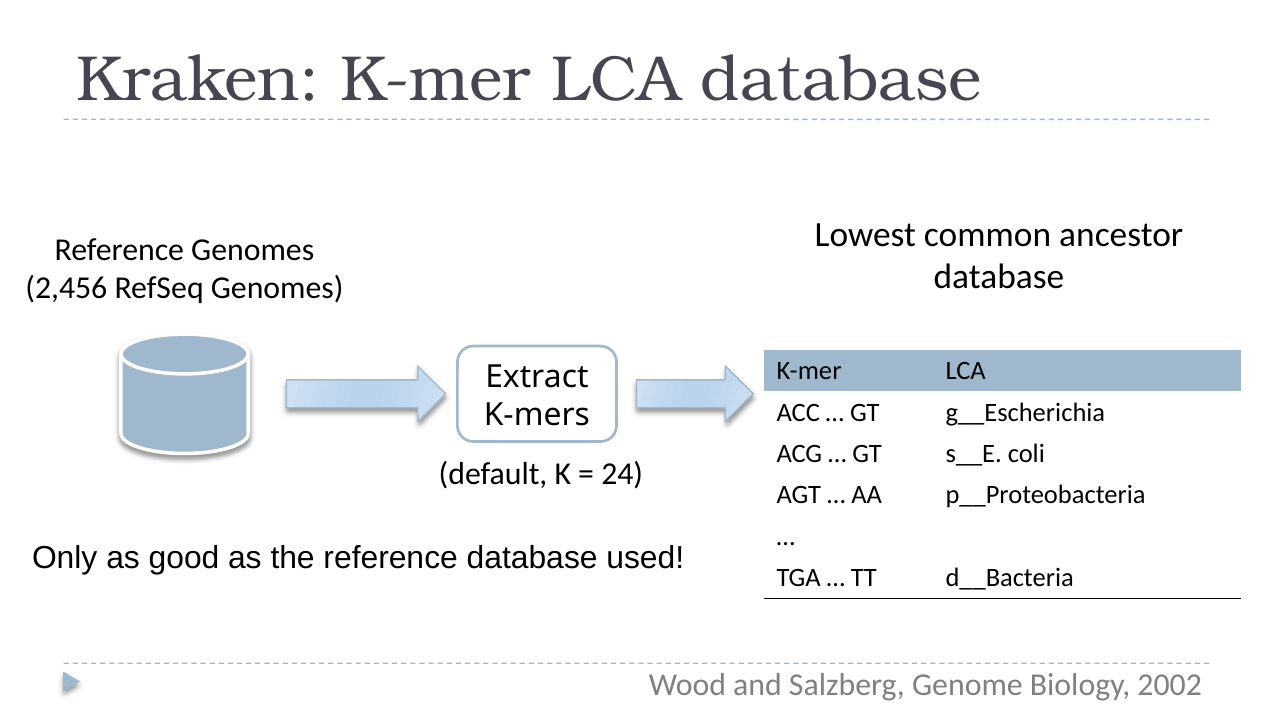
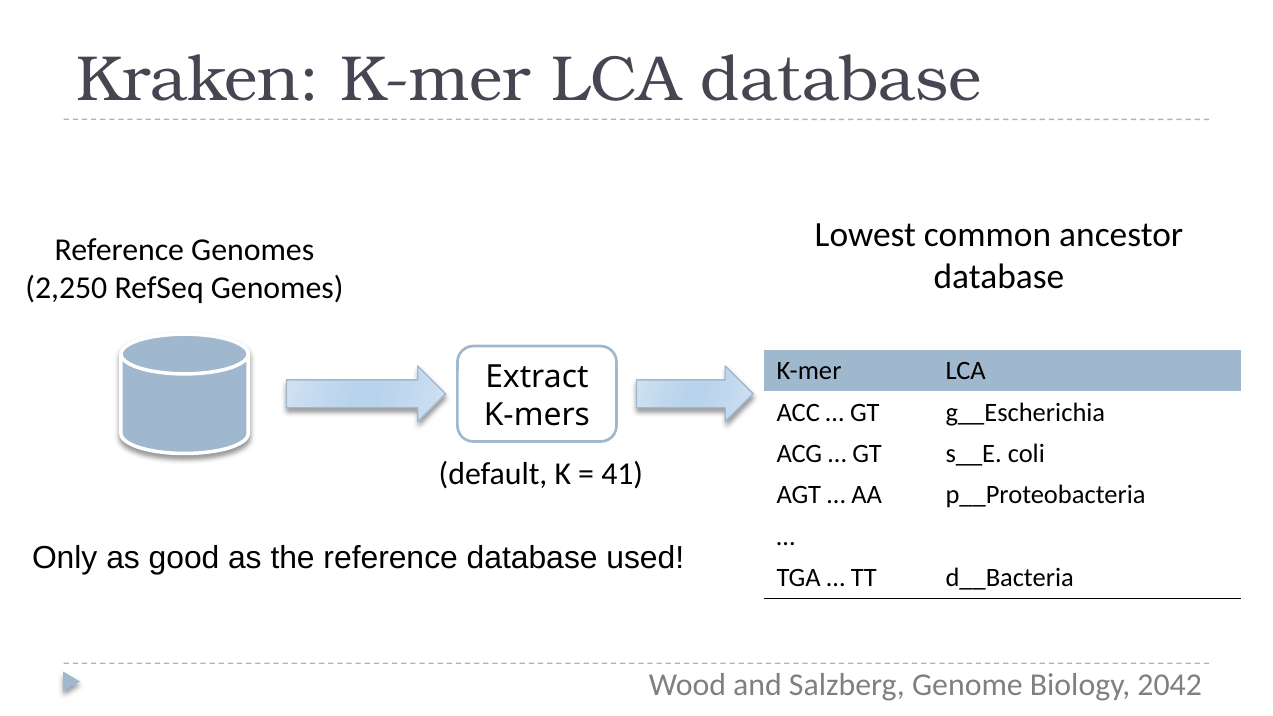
2,456: 2,456 -> 2,250 (66, 289)
24: 24 -> 41 (622, 474)
2002: 2002 -> 2042 (1170, 685)
